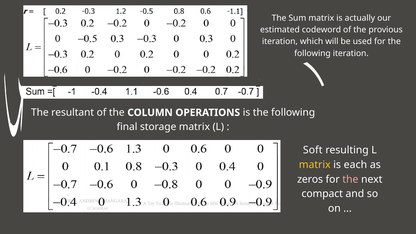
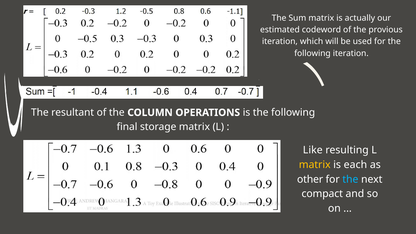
Soft: Soft -> Like (313, 150)
zeros: zeros -> other (310, 179)
the colour: pink -> light blue (350, 179)
